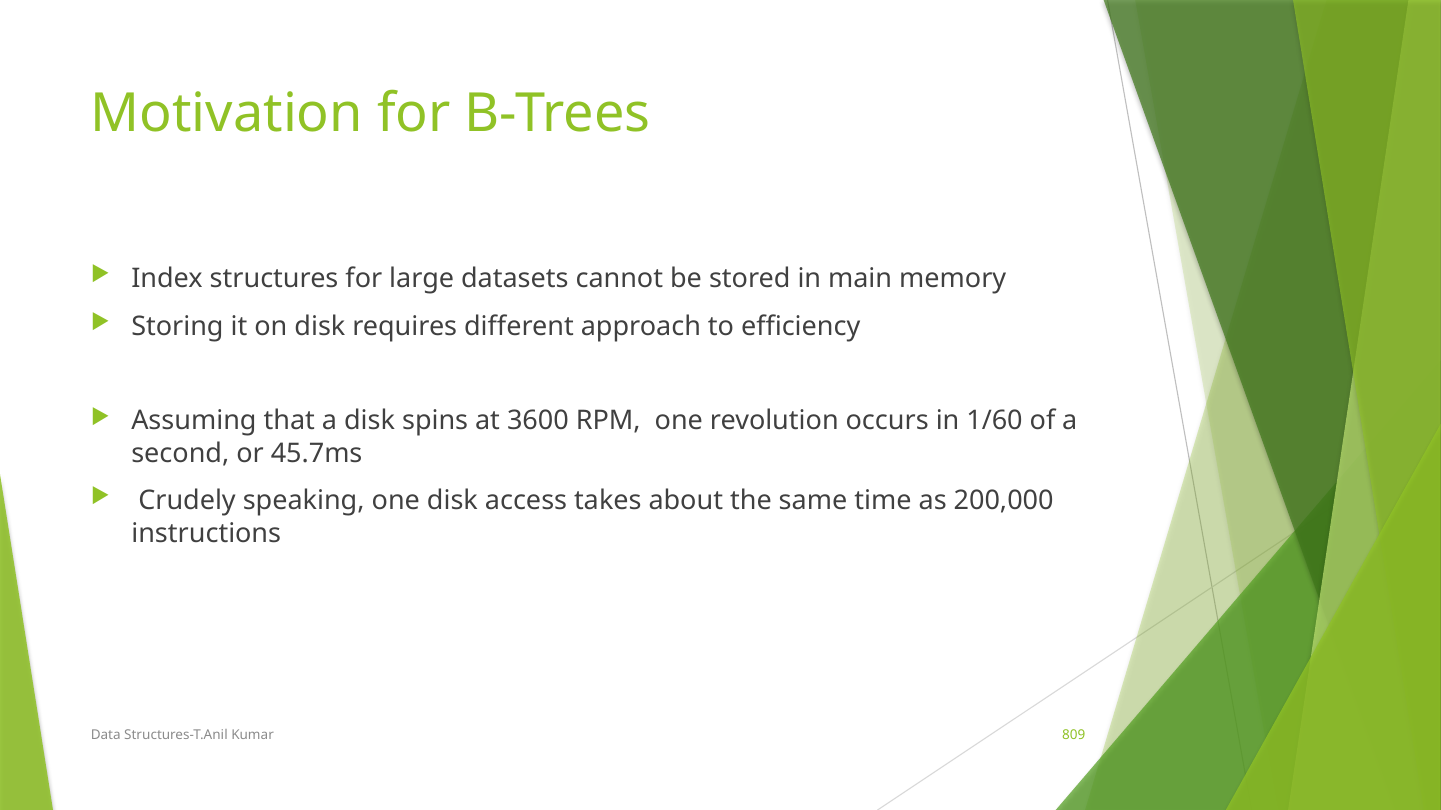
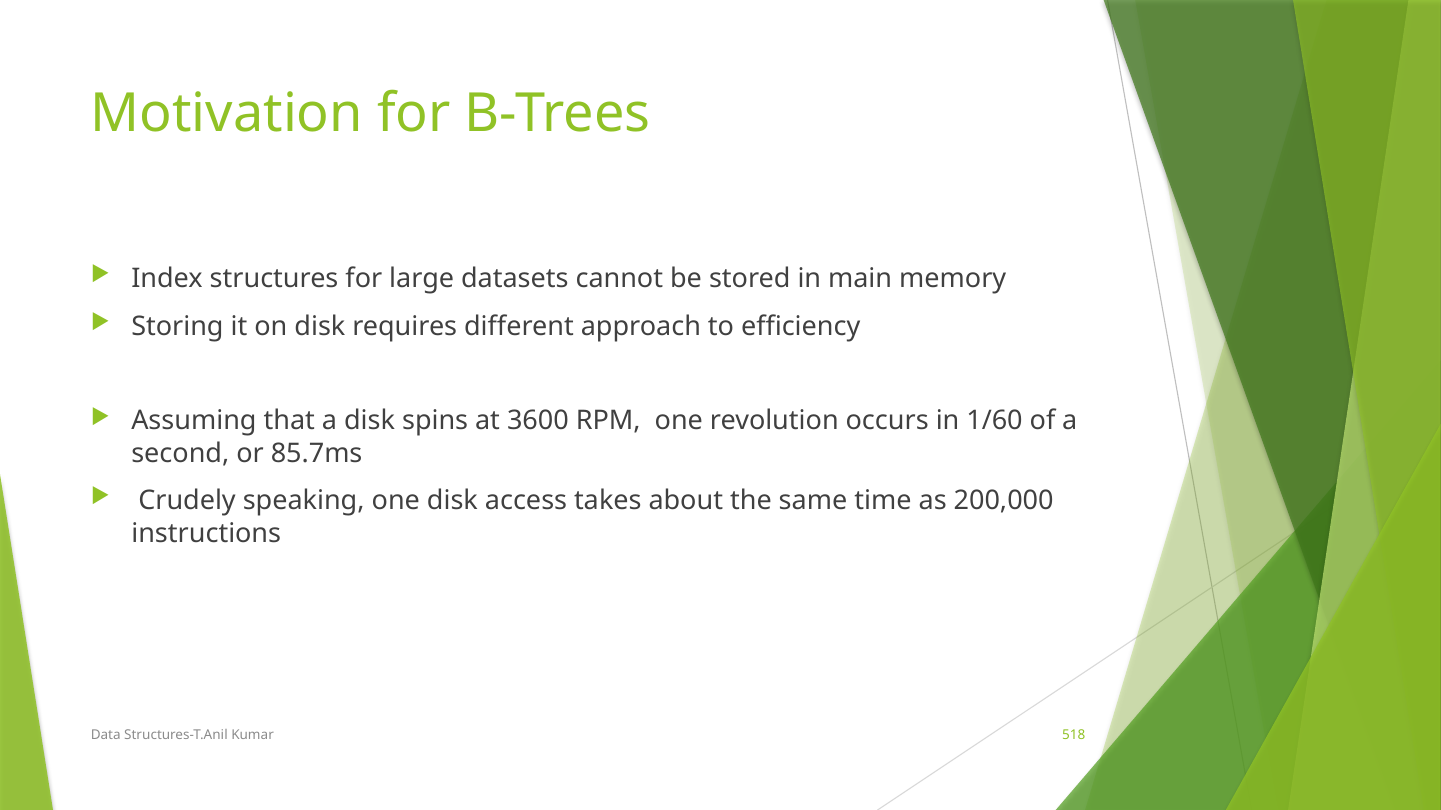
45.7ms: 45.7ms -> 85.7ms (317, 454)
809: 809 -> 518 (1074, 735)
